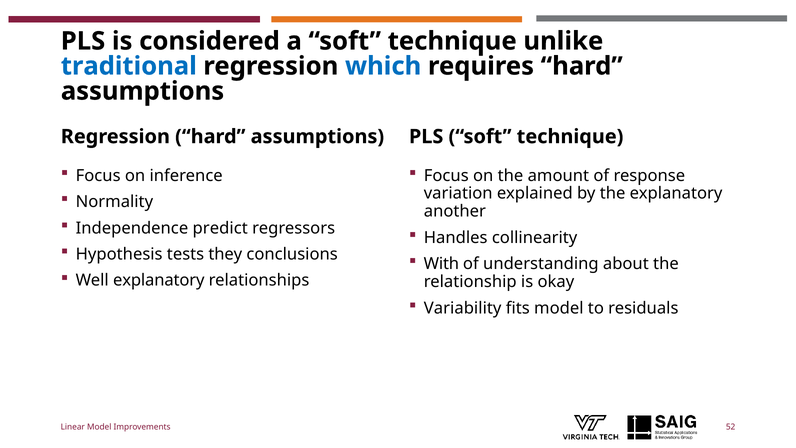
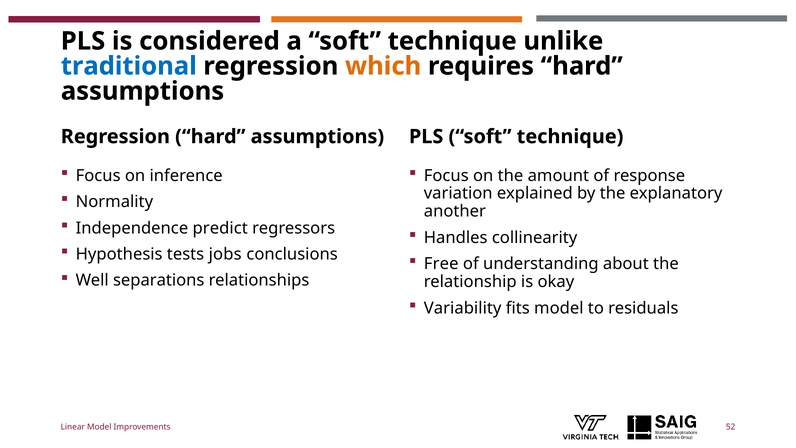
which colour: blue -> orange (383, 66)
they: they -> jobs (225, 254)
With: With -> Free (441, 264)
Well explanatory: explanatory -> separations (159, 280)
